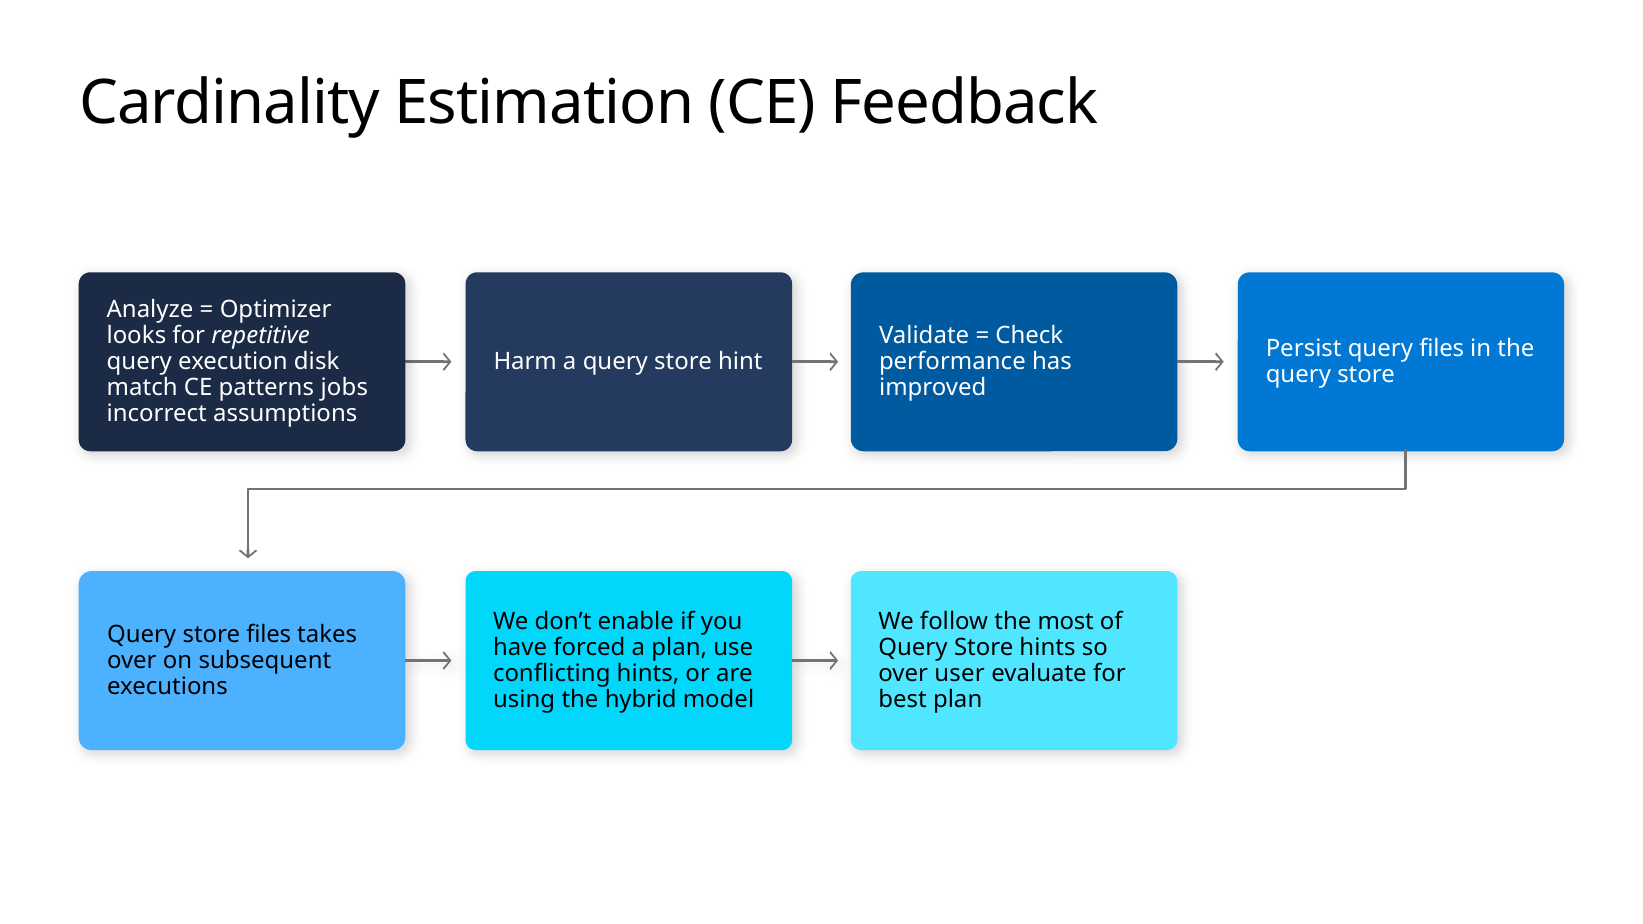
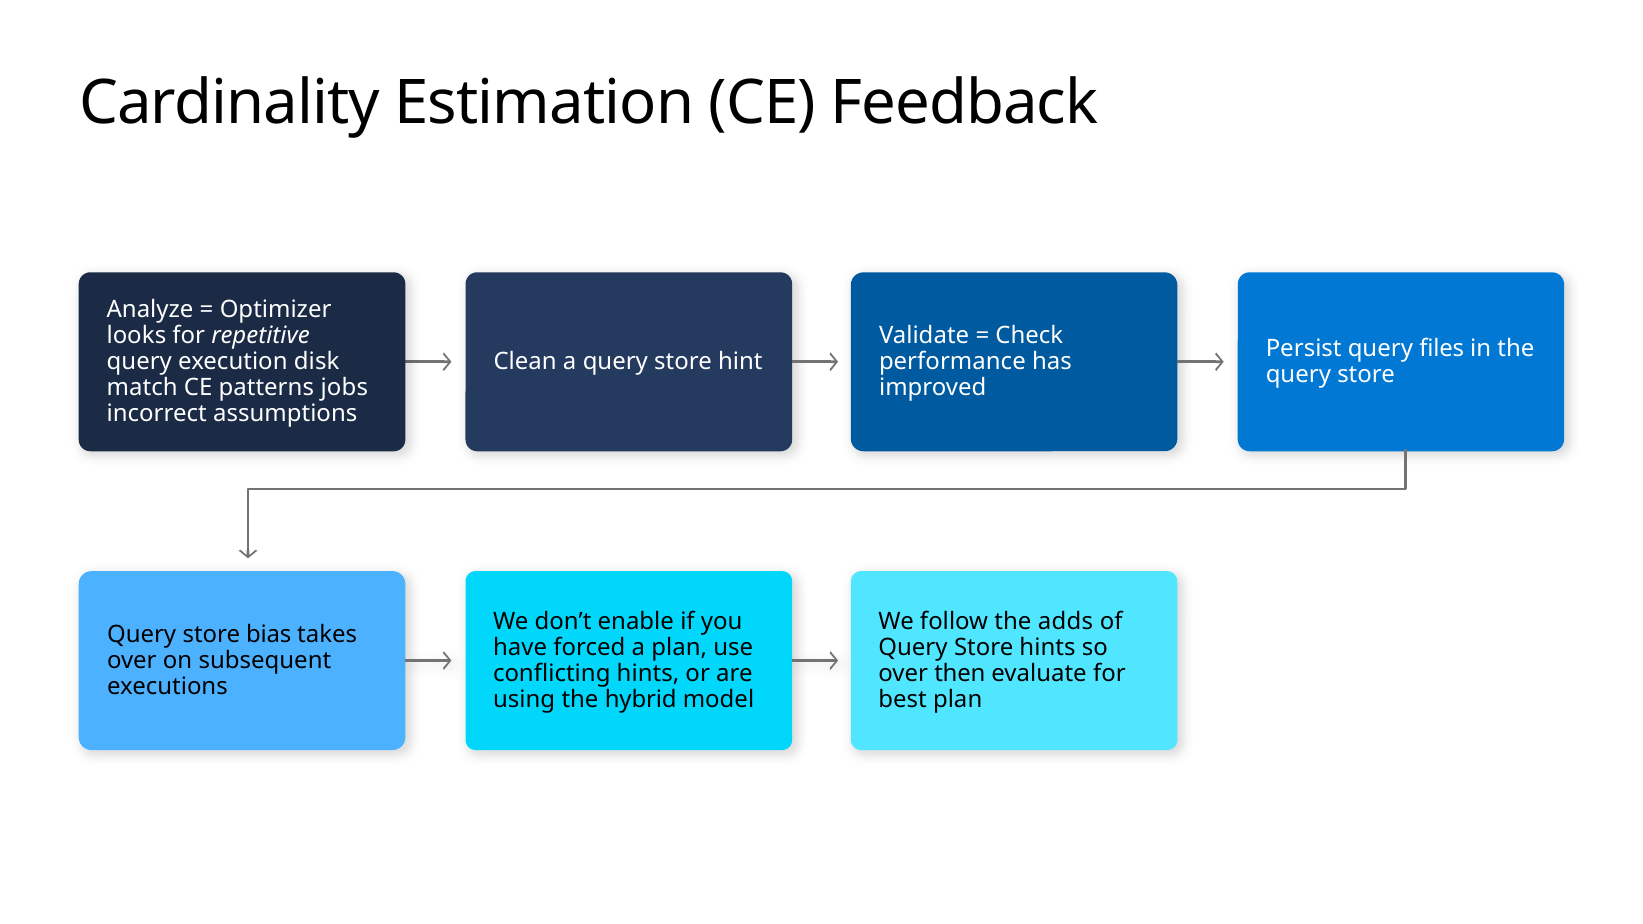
Harm: Harm -> Clean (525, 362)
most: most -> adds (1065, 622)
store files: files -> bias (269, 635)
user: user -> then (960, 673)
